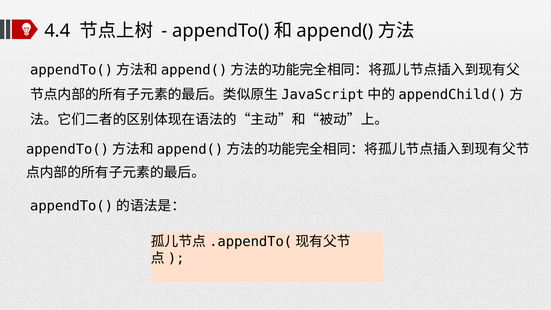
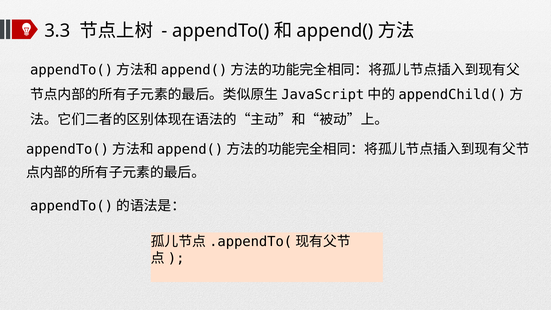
4.4: 4.4 -> 3.3 (57, 31)
